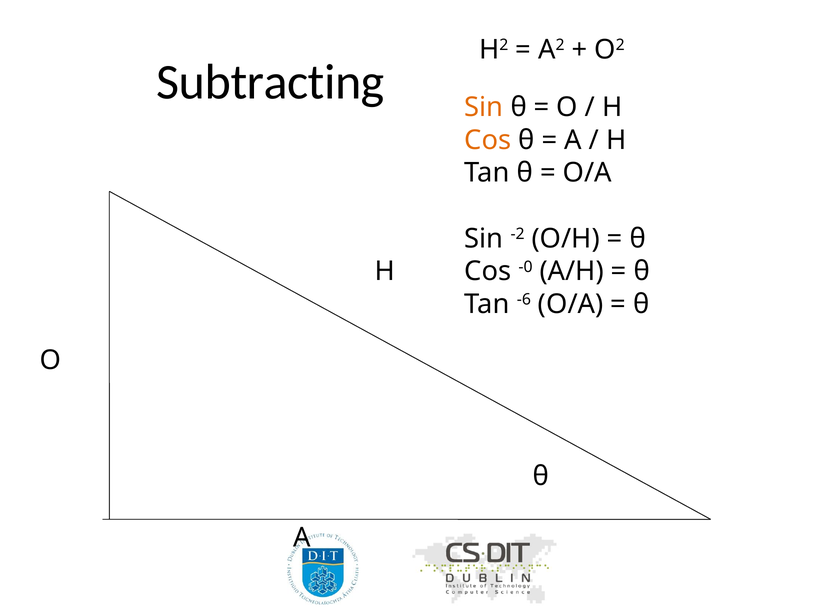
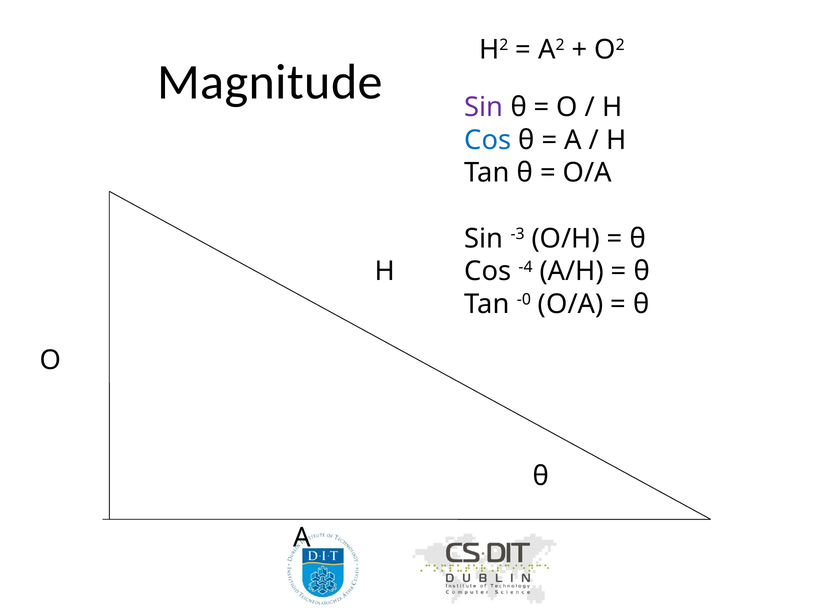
Subtracting: Subtracting -> Magnitude (270, 82)
Sin colour: orange -> purple (484, 107)
Cos colour: orange -> blue (488, 140)
-2: -2 -> -3 (518, 234)
-0: -0 -> -4 (526, 267)
-6: -6 -> -0 (524, 300)
